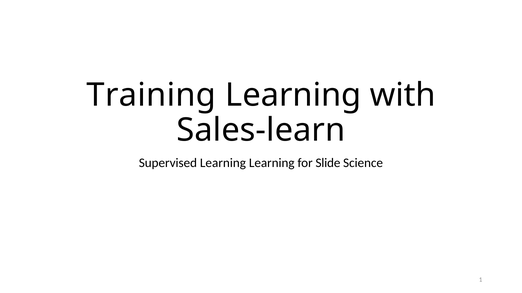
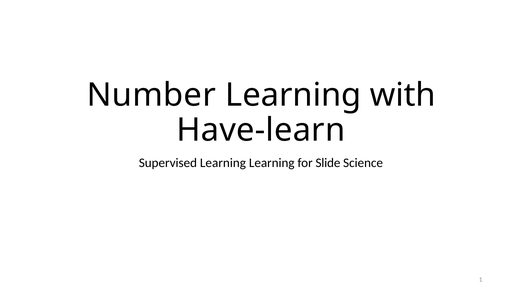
Training: Training -> Number (151, 95)
Sales-learn: Sales-learn -> Have-learn (261, 130)
